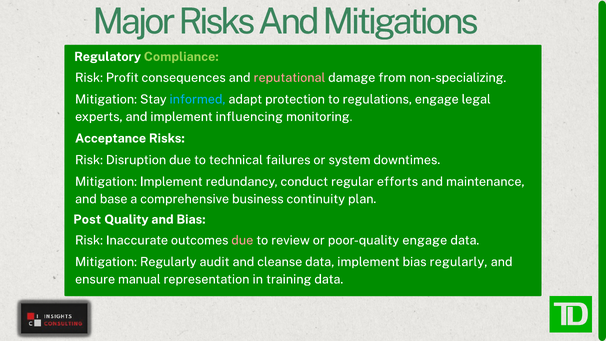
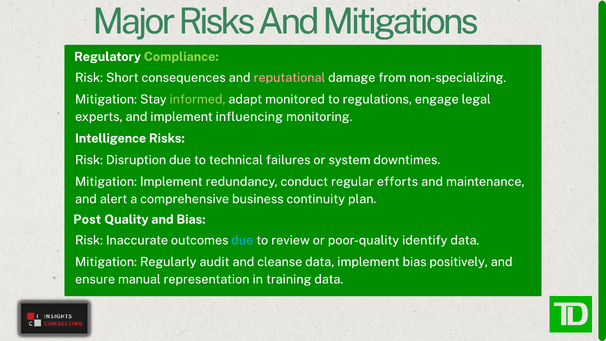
Profit: Profit -> Short (122, 78)
informed colour: light blue -> light green (198, 99)
protection: protection -> monitored (295, 99)
Acceptance: Acceptance -> Intelligence (111, 138)
base: base -> alert (114, 199)
due colour: pink -> light blue (242, 240)
poor-quality engage: engage -> identify (425, 240)
bias regularly: regularly -> positively (459, 262)
